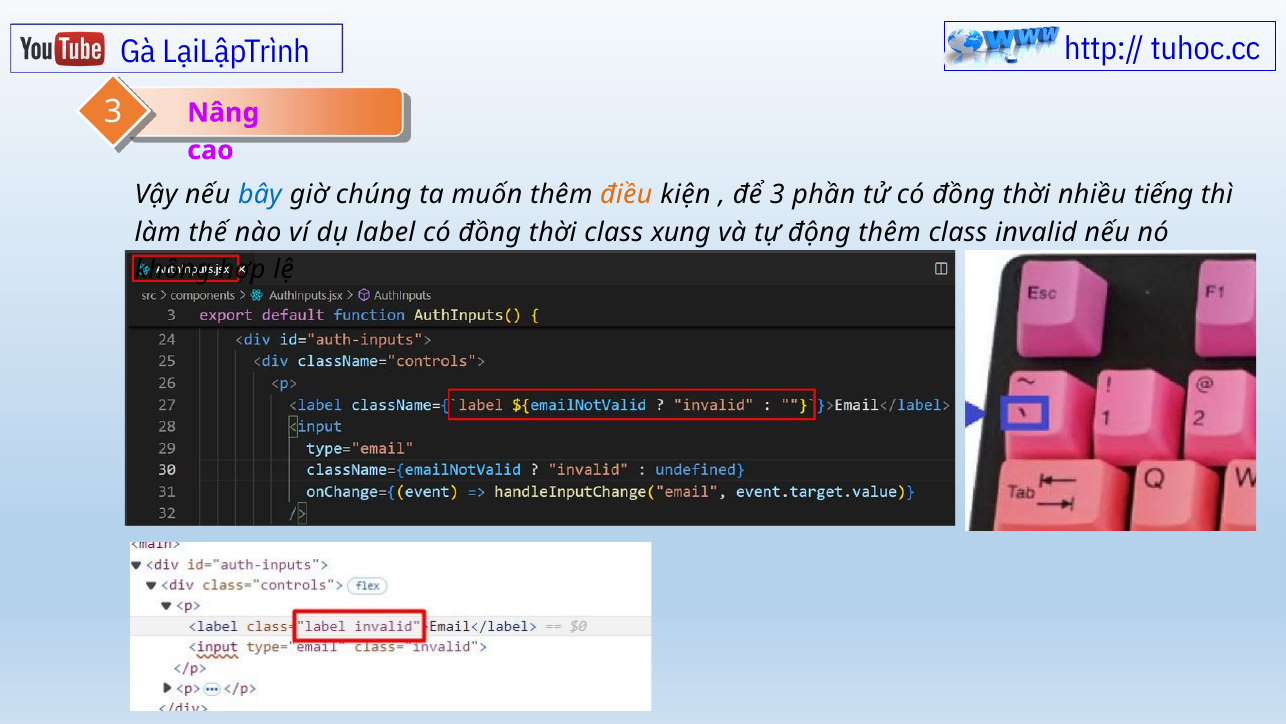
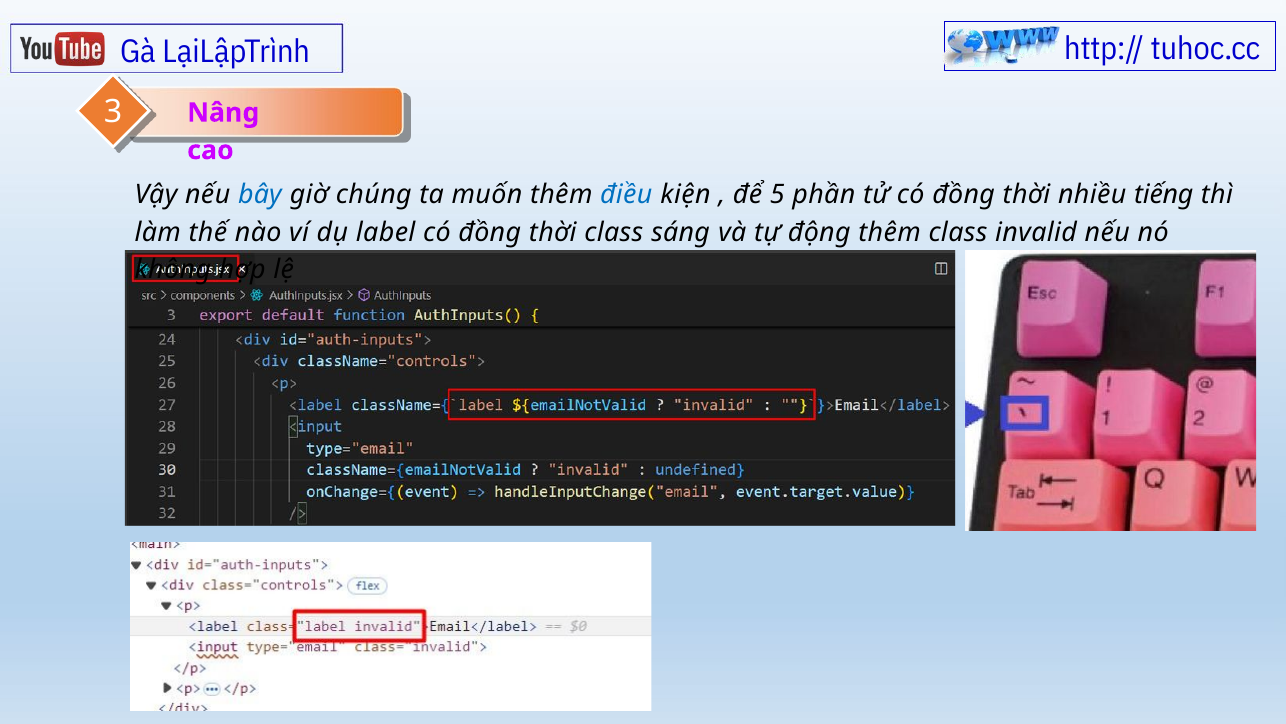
điều colour: orange -> blue (626, 195)
để 3: 3 -> 5 (777, 195)
xung: xung -> sáng (681, 232)
